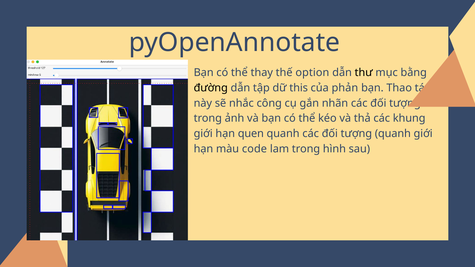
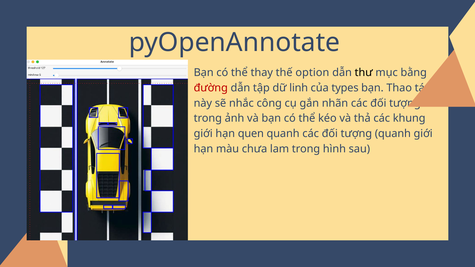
đường colour: black -> red (211, 88)
this: this -> linh (299, 88)
phản: phản -> types (345, 88)
code: code -> chưa (255, 149)
